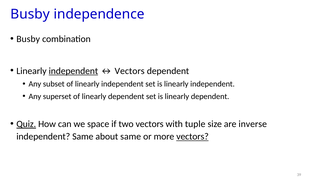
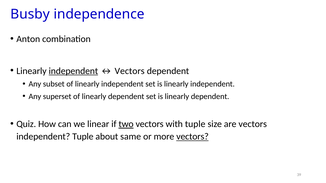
Busby: Busby -> Anton (28, 39)
Quiz underline: present -> none (26, 124)
space: space -> linear (98, 124)
two underline: none -> present (126, 124)
are inverse: inverse -> vectors (253, 124)
independent Same: Same -> Tuple (83, 137)
